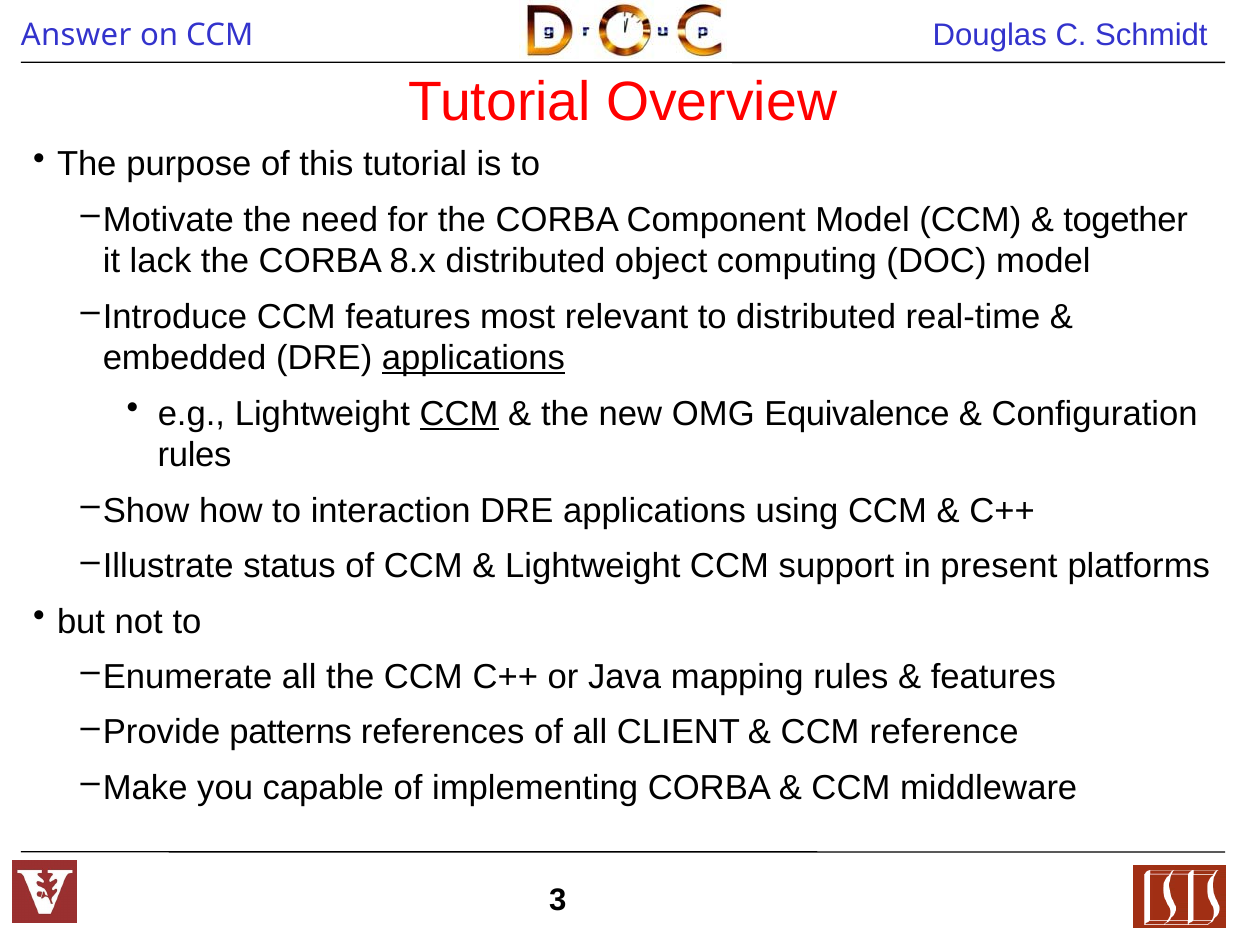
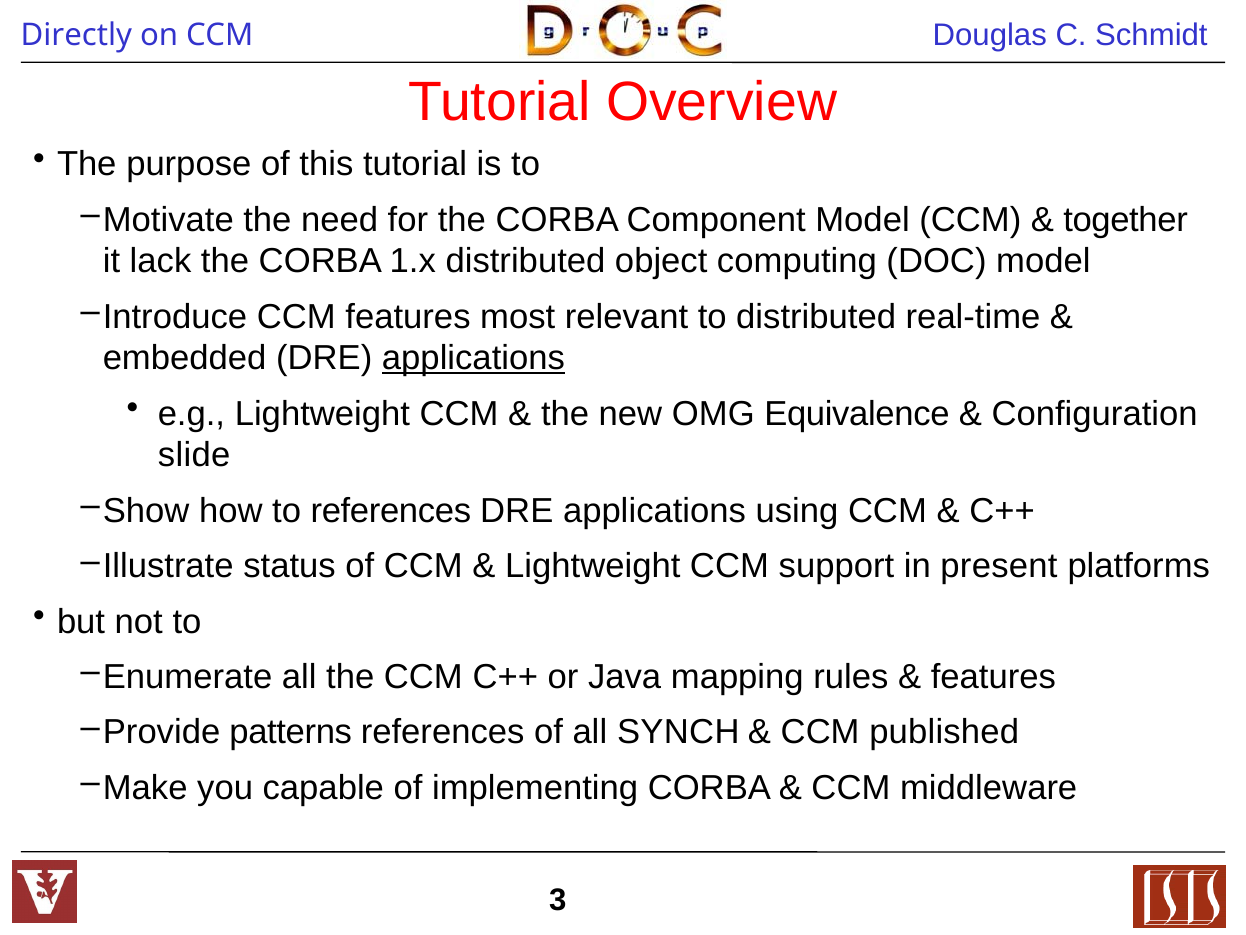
Answer: Answer -> Directly (76, 35)
8.x: 8.x -> 1.x (413, 261)
CCM underline: present -> none (459, 414)
rules: rules -> slide (194, 455)
to interaction: interaction -> references (391, 511)
CLIENT: CLIENT -> SYNCH (678, 732)
reference: reference -> published (944, 732)
